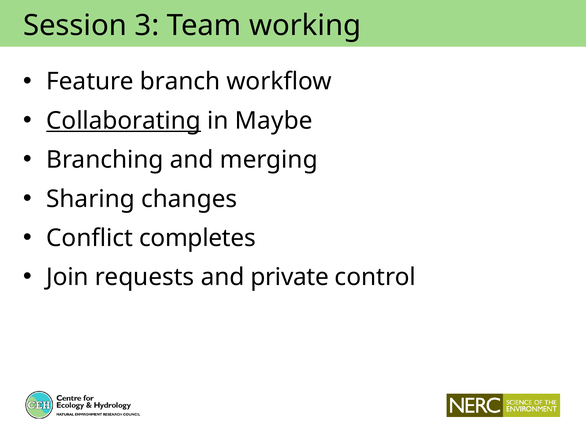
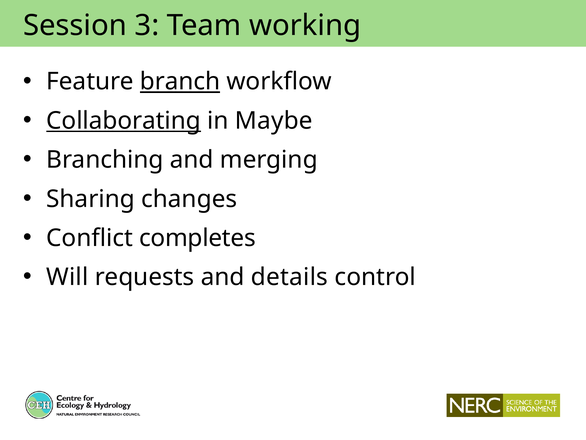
branch underline: none -> present (180, 82)
Join: Join -> Will (67, 277)
private: private -> details (289, 277)
